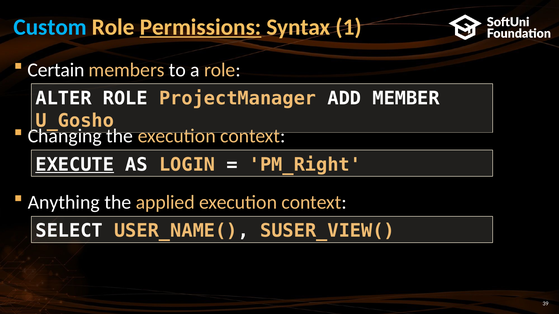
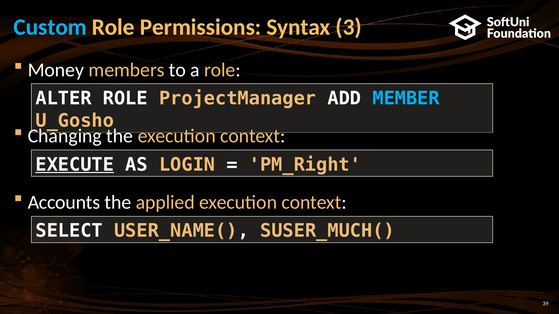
Permissions underline: present -> none (201, 27)
1: 1 -> 3 (349, 27)
Certain: Certain -> Money (56, 70)
MEMBER colour: white -> light blue (406, 98)
Anything: Anything -> Accounts (64, 203)
SUSER_VIEW(: SUSER_VIEW( -> SUSER_MUCH( (327, 231)
